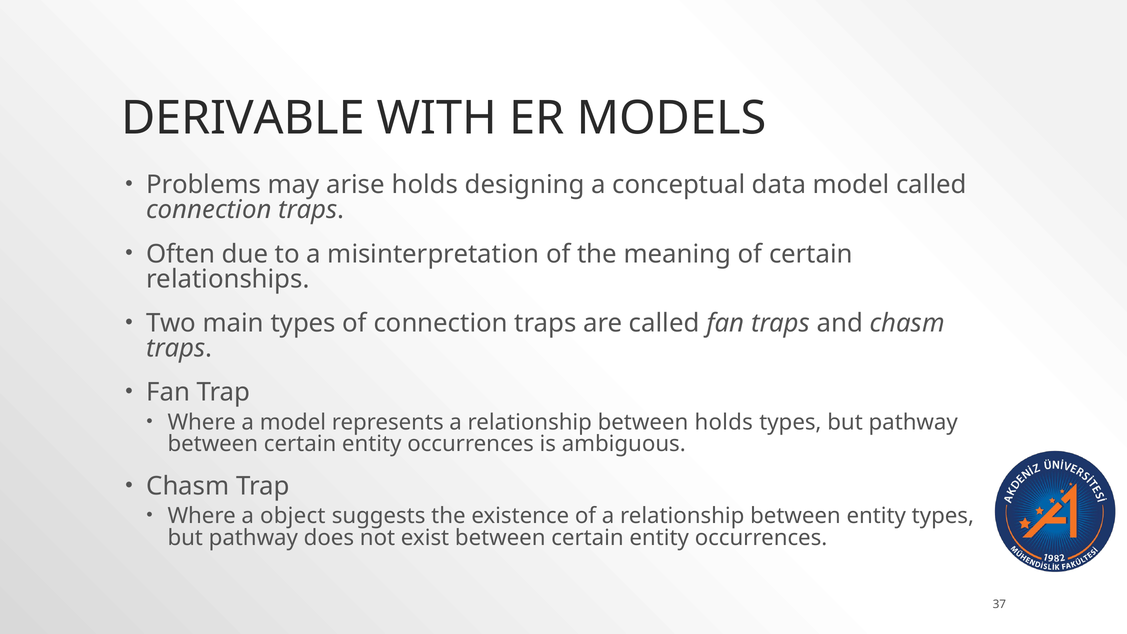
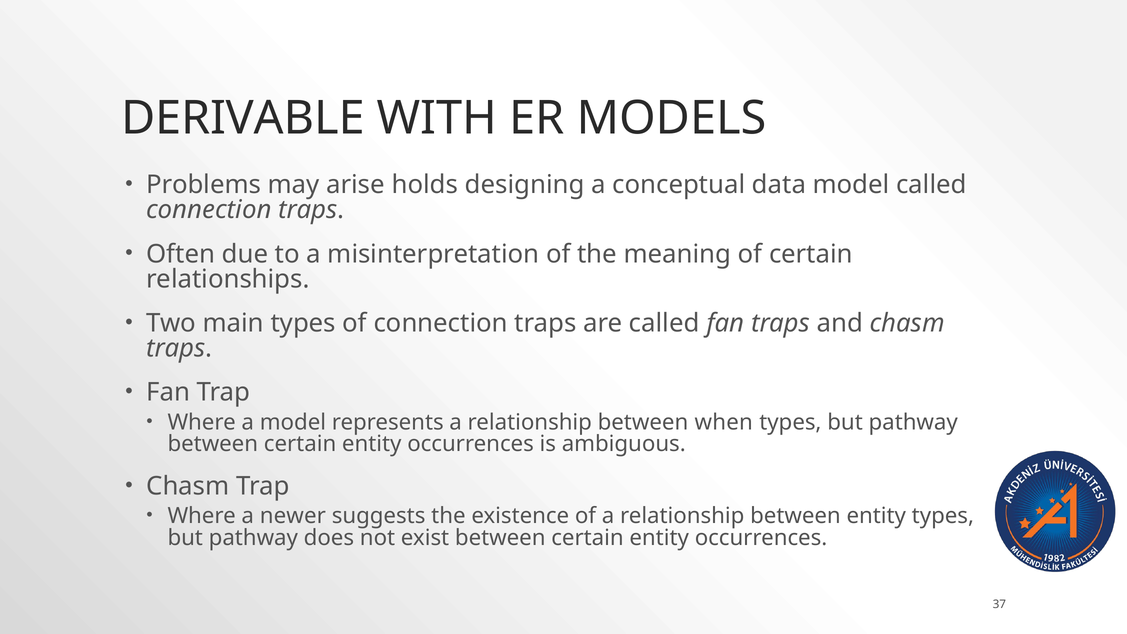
between holds: holds -> when (724, 422)
object: object -> newer (293, 516)
